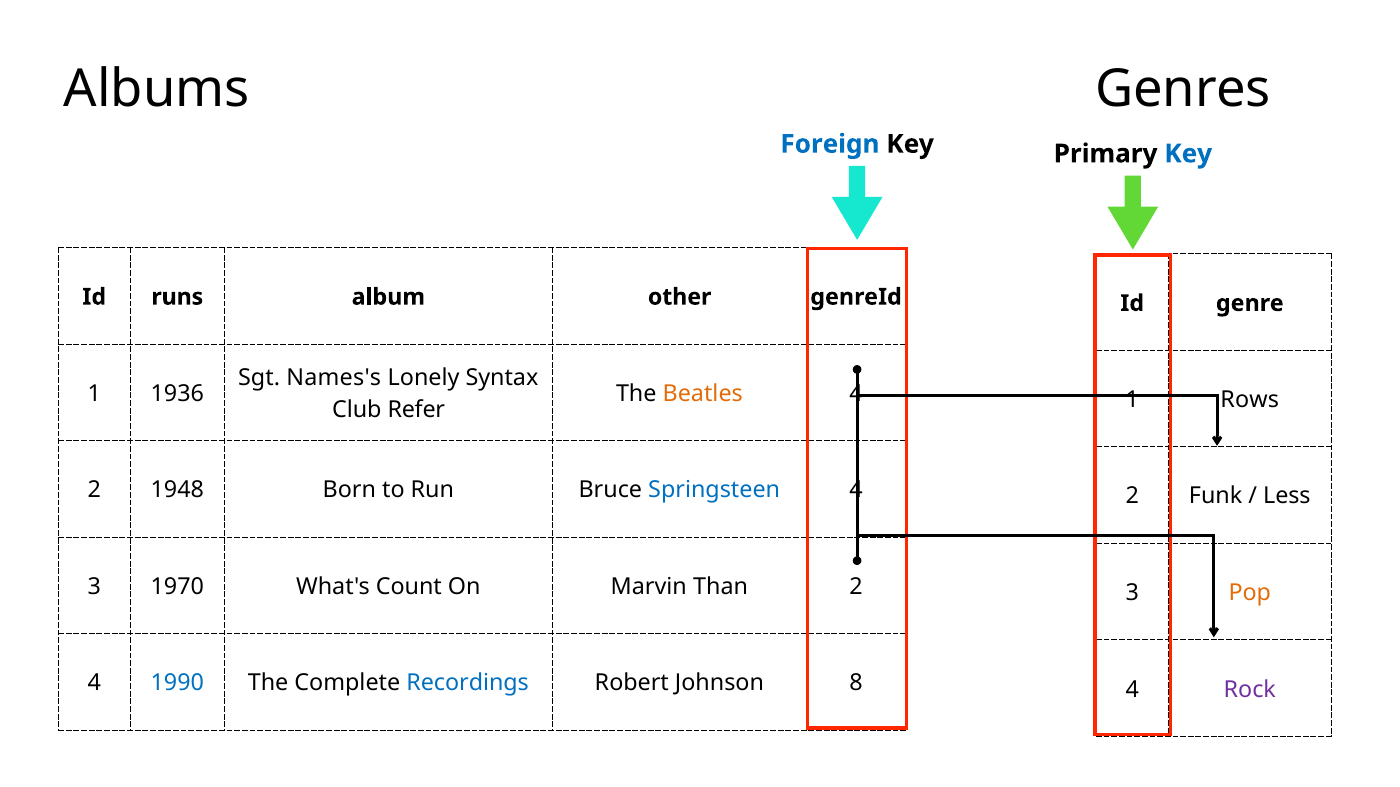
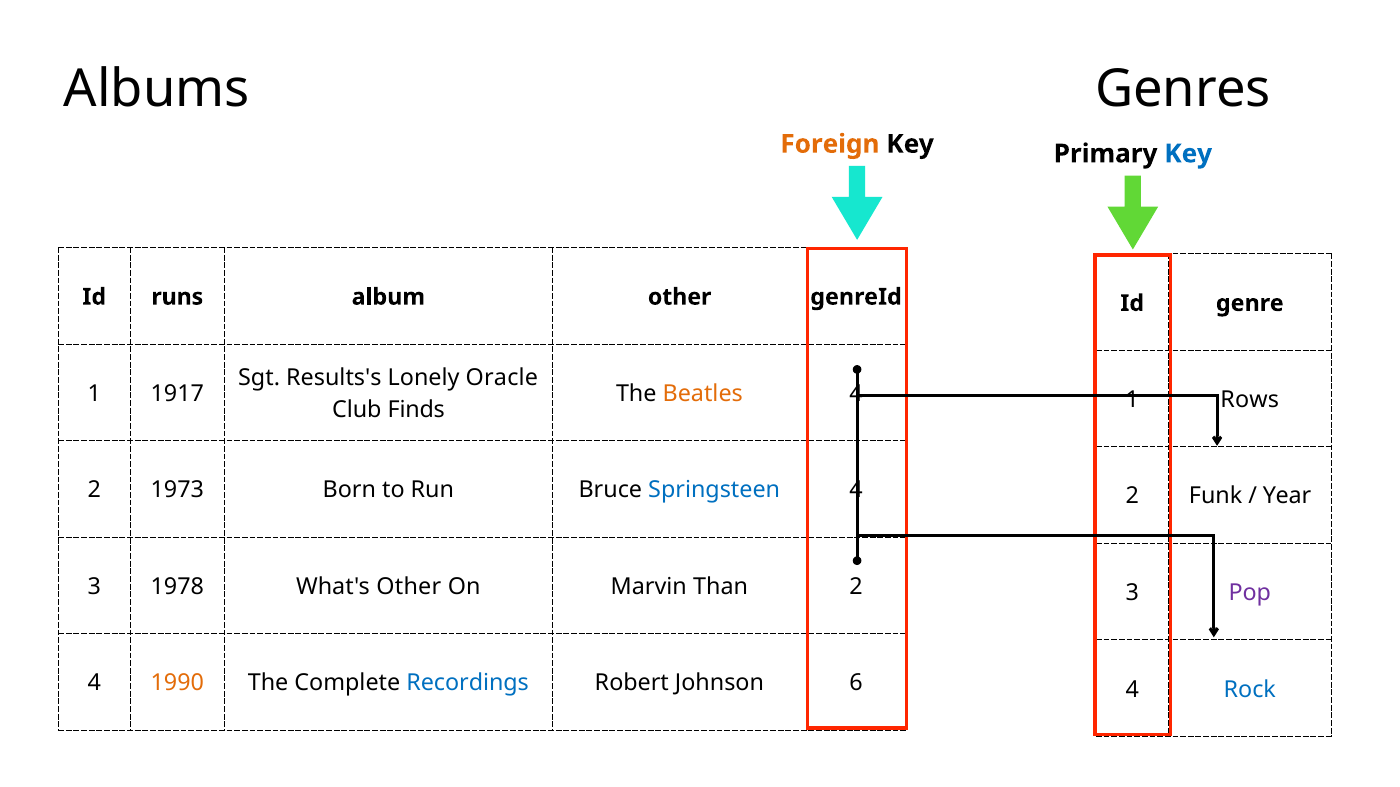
Foreign colour: blue -> orange (830, 144)
Names's: Names's -> Results's (334, 378)
Syntax: Syntax -> Oracle (502, 378)
1936: 1936 -> 1917 (177, 394)
Refer: Refer -> Finds (416, 410)
1948: 1948 -> 1973 (177, 490)
Less: Less -> Year (1287, 497)
1970: 1970 -> 1978 (177, 587)
What's Count: Count -> Other (409, 587)
Pop colour: orange -> purple (1250, 593)
1990 colour: blue -> orange (177, 683)
8: 8 -> 6 (856, 683)
Rock colour: purple -> blue (1250, 690)
